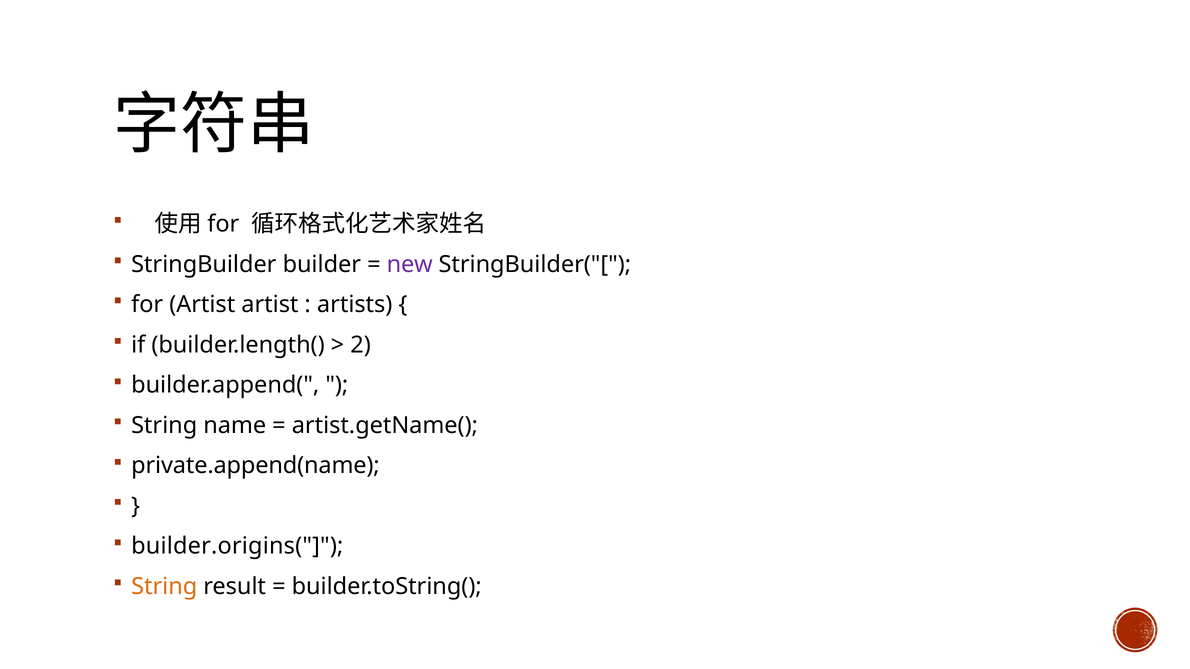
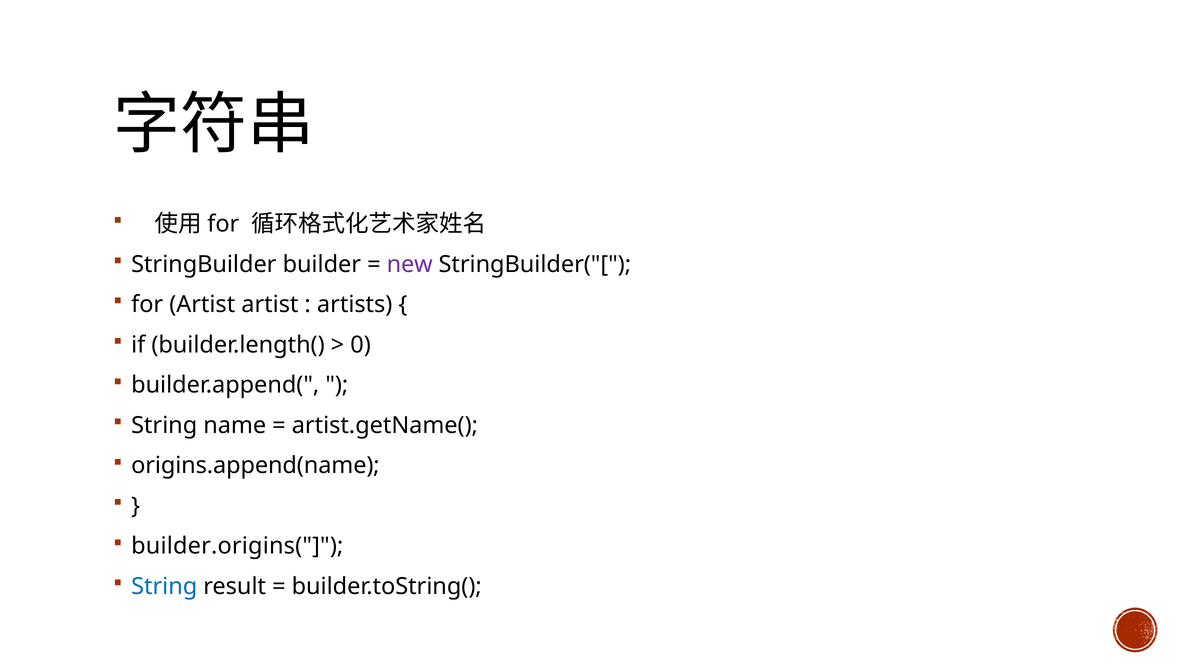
2: 2 -> 0 (361, 345)
private.append(name: private.append(name -> origins.append(name (255, 466)
String colour: orange -> blue (164, 587)
